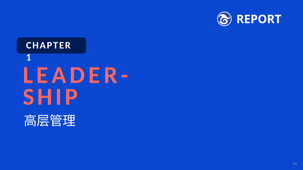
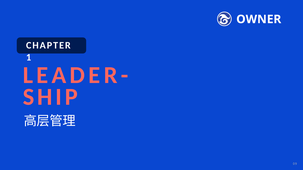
REPORT: REPORT -> OWNER (259, 19)
